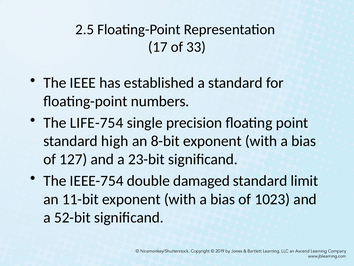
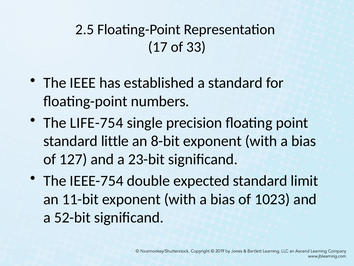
high: high -> little (115, 141)
damaged: damaged -> expected (202, 181)
